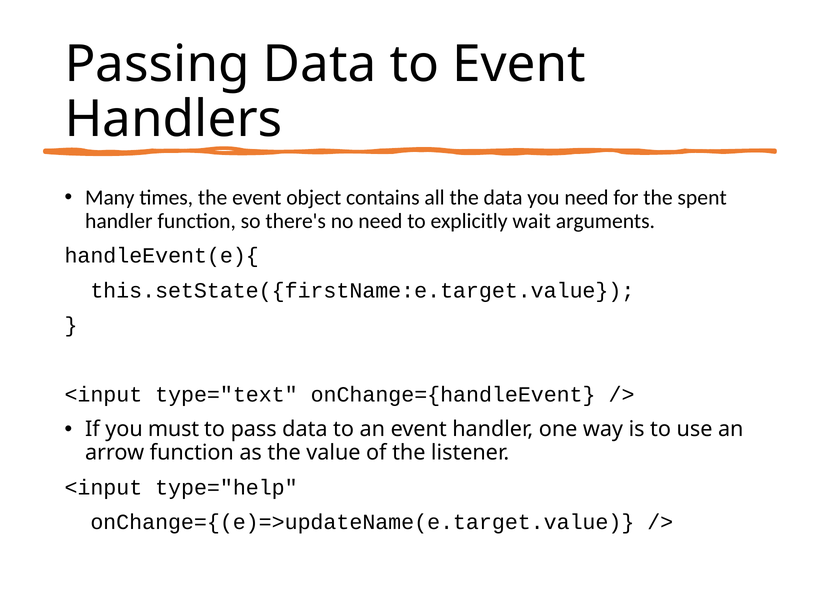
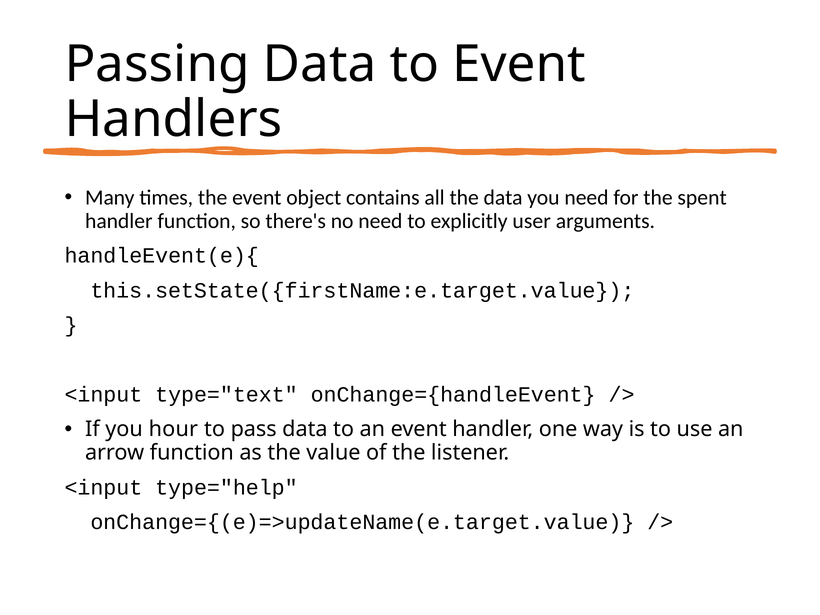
wait: wait -> user (532, 221)
must: must -> hour (173, 429)
